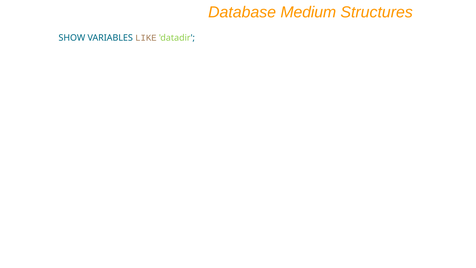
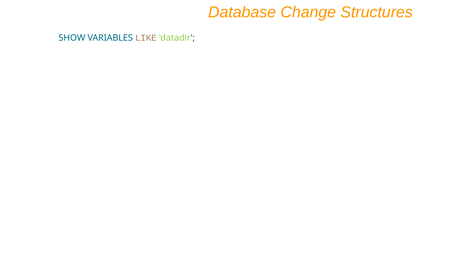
Medium: Medium -> Change (308, 12)
